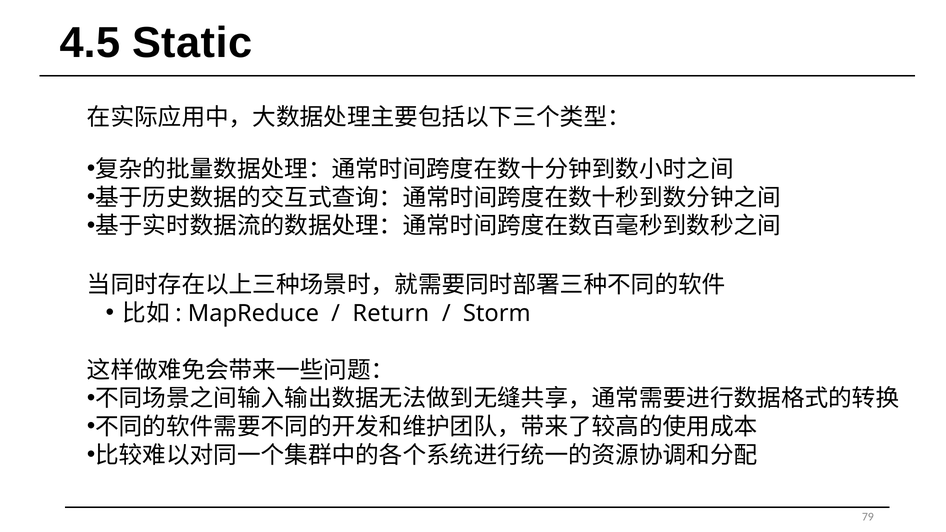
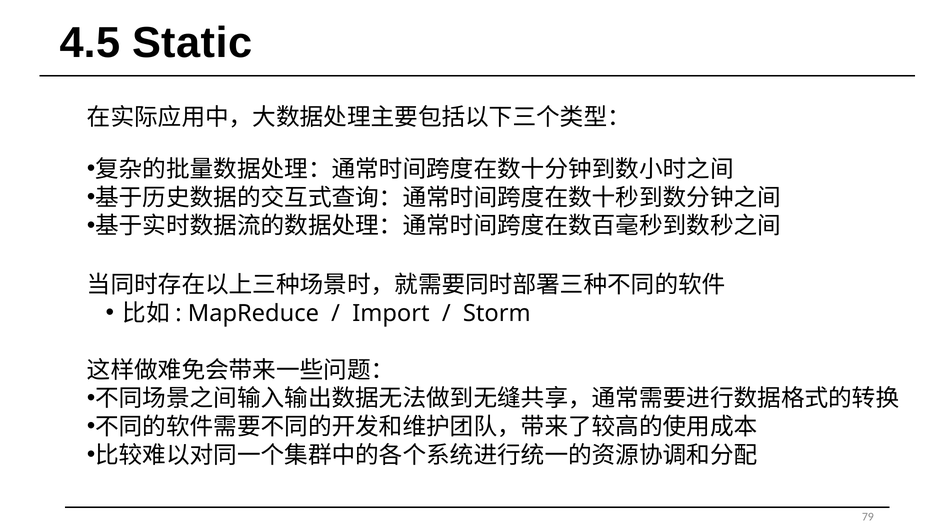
Return: Return -> Import (391, 314)
